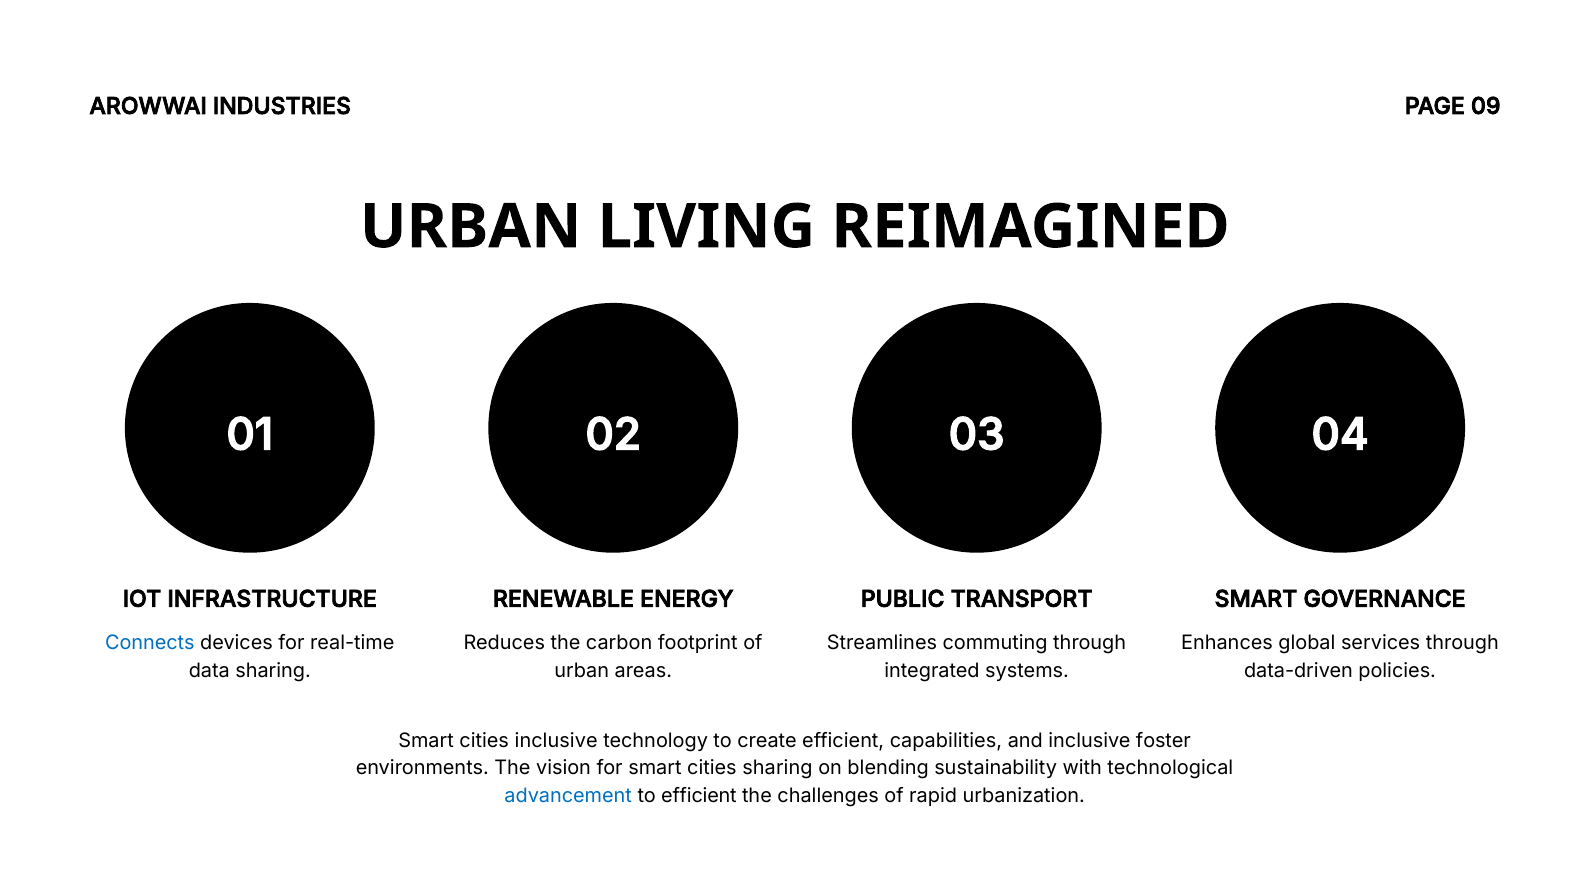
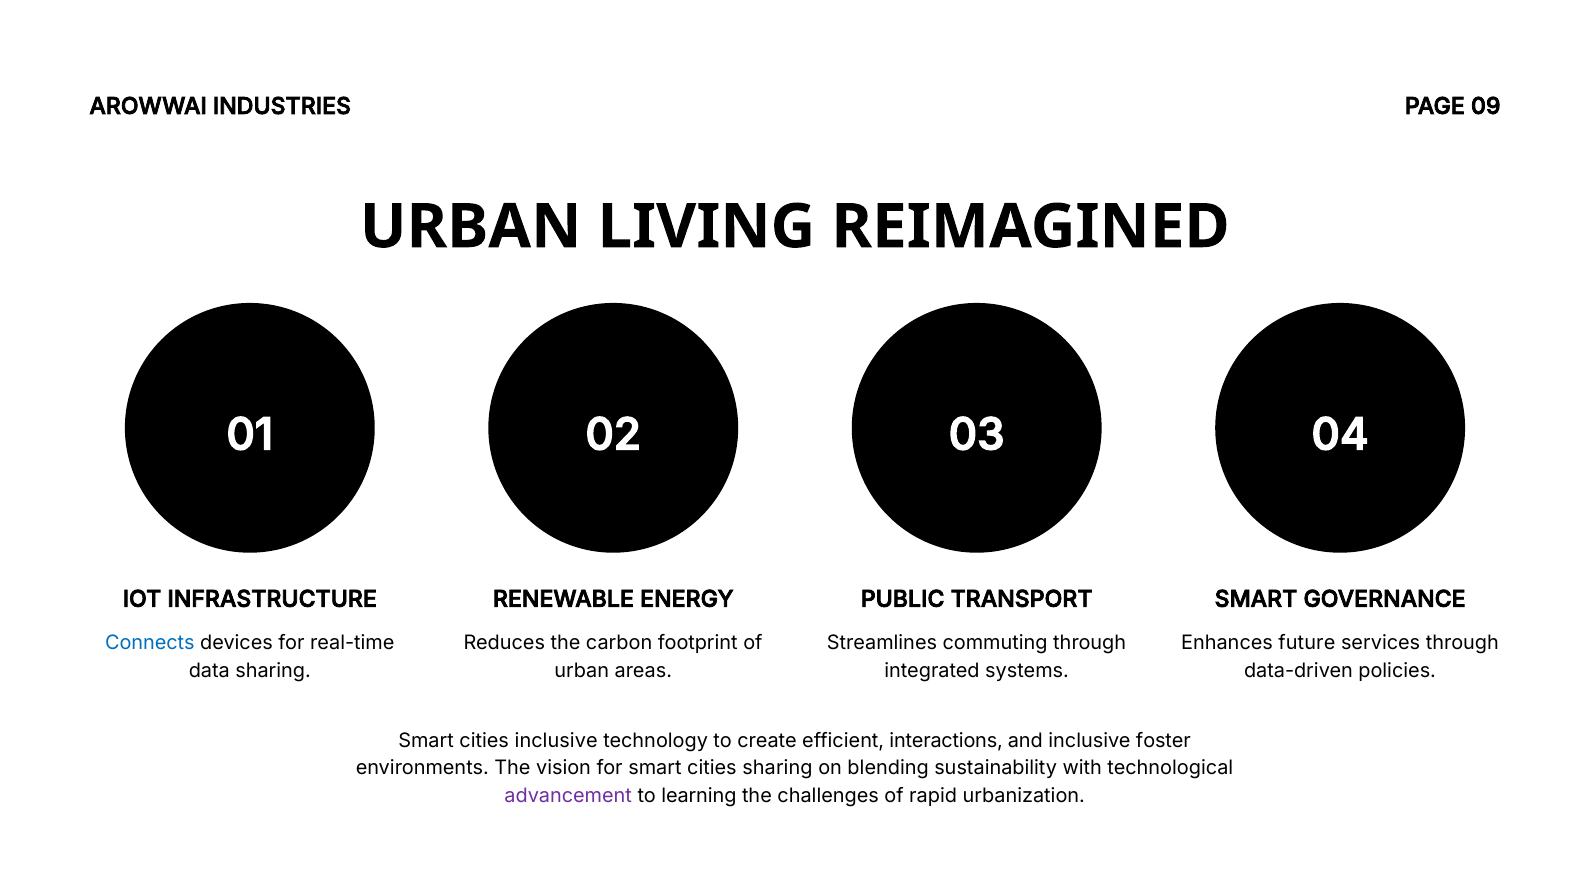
global: global -> future (1307, 643)
capabilities: capabilities -> interactions (946, 741)
advancement colour: blue -> purple (568, 797)
to efficient: efficient -> learning (699, 797)
